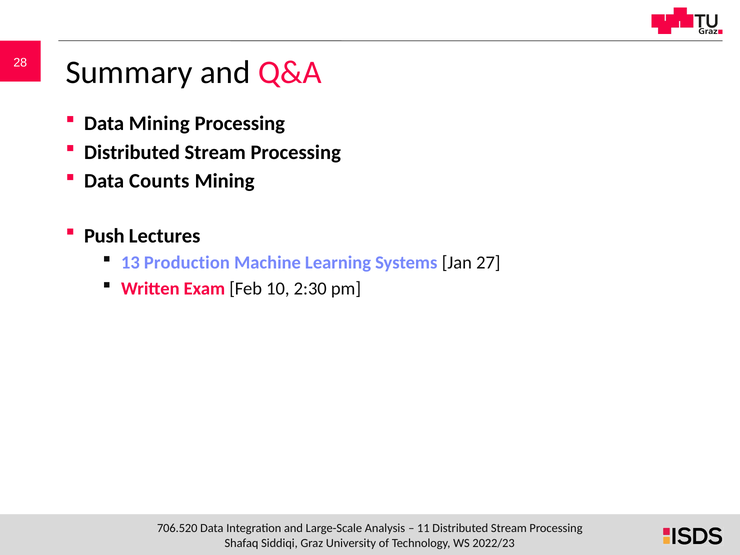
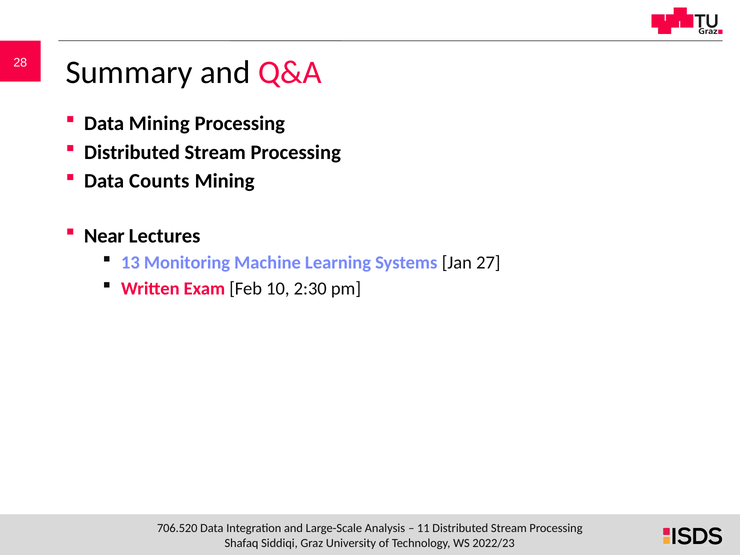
Push: Push -> Near (104, 236)
Production: Production -> Monitoring (187, 263)
